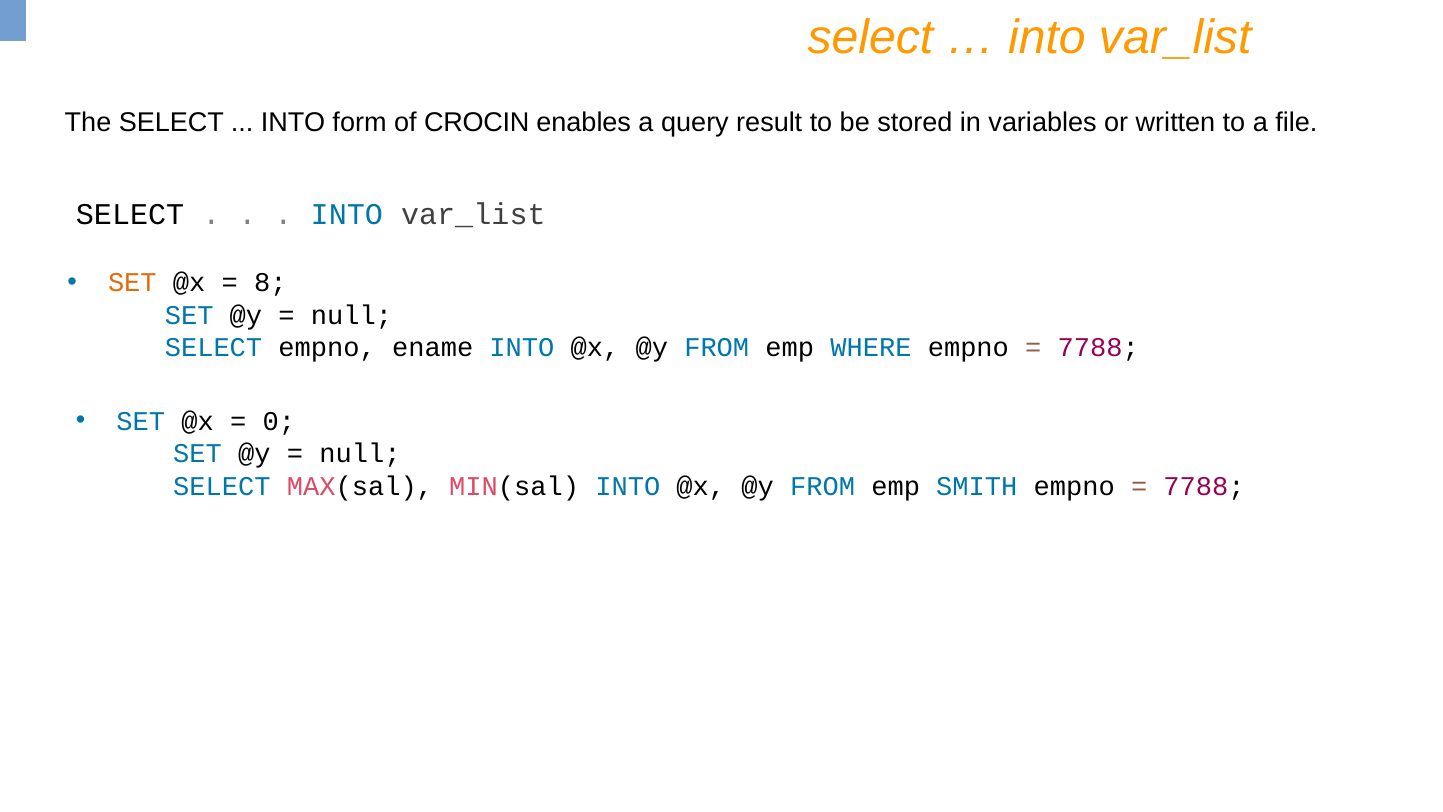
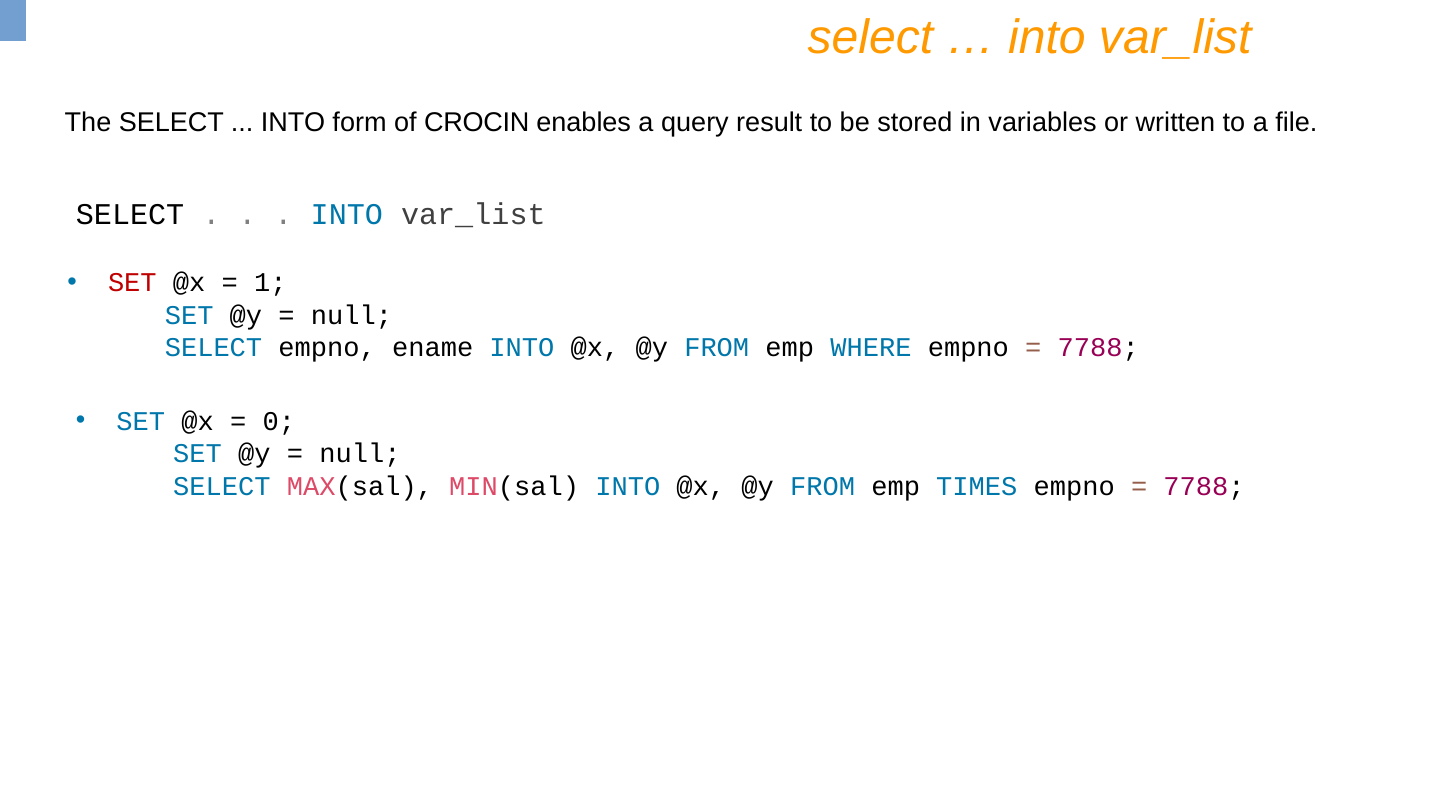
SET colour: orange -> red (132, 283)
8: 8 -> 1 (270, 283)
SMITH: SMITH -> TIMES (977, 486)
